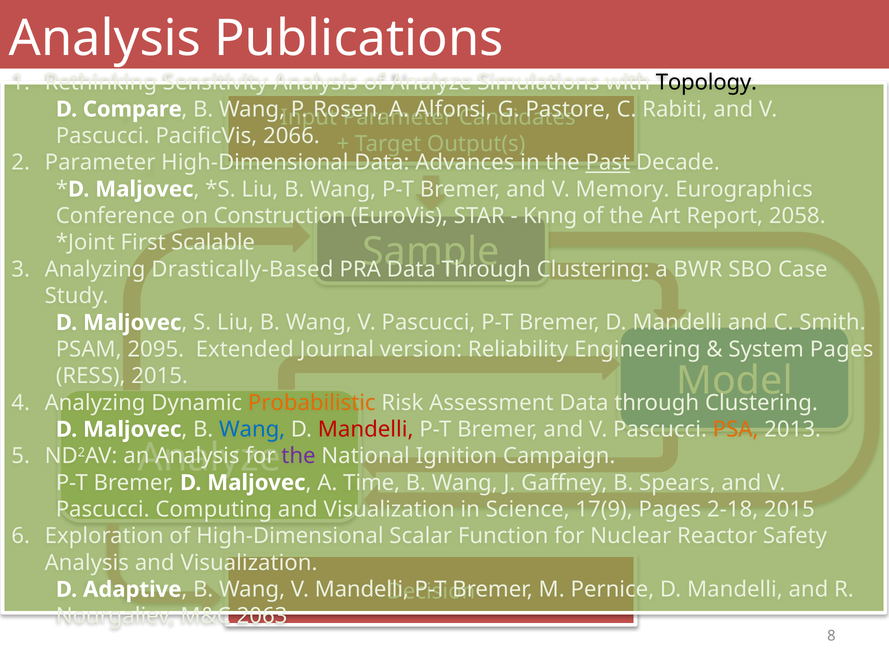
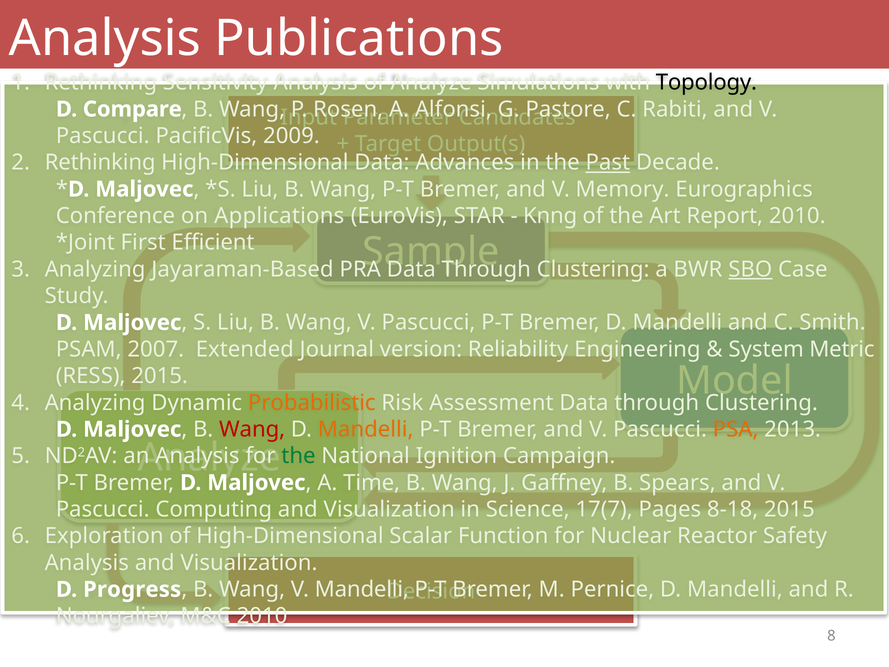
2066: 2066 -> 2009 (291, 136)
Parameter: Parameter -> Rethinking (100, 163)
Construction: Construction -> Applications (279, 216)
Report 2058: 2058 -> 2010 (797, 216)
Scalable: Scalable -> Efficient (213, 243)
Drastically-Based: Drastically-Based -> Jayaraman-Based (243, 269)
SBO underline: none -> present (750, 269)
2095: 2095 -> 2007 (156, 349)
System Pages: Pages -> Metric (842, 349)
Wang colour: blue -> red (252, 429)
Mandelli colour: red -> orange (366, 429)
the colour: purple -> green (299, 456)
17(9: 17(9 -> 17(7 (604, 509)
2-18: 2-18 -> 8-18 (733, 509)
Adaptive: Adaptive -> Progress (132, 589)
M&C 2063: 2063 -> 2010 (262, 616)
